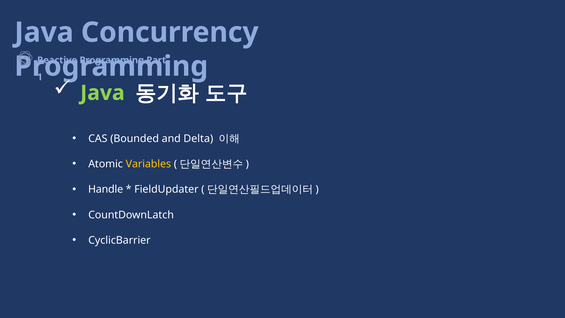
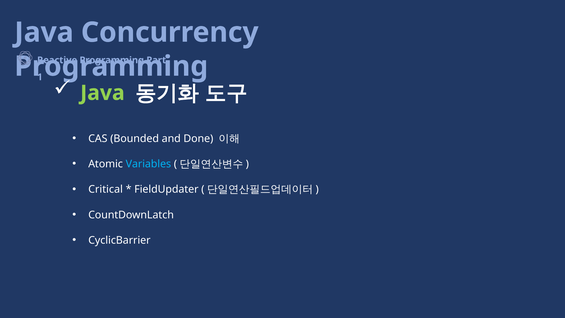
Delta: Delta -> Done (198, 138)
Variables colour: yellow -> light blue (148, 164)
Handle: Handle -> Critical (106, 189)
